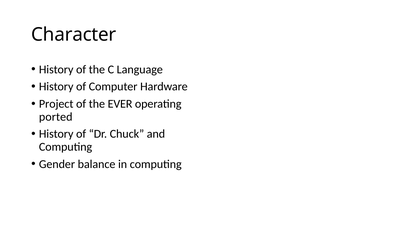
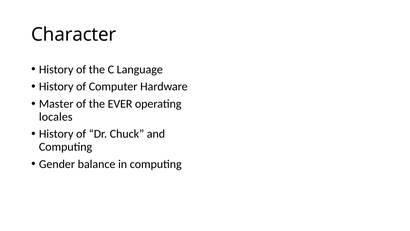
Project: Project -> Master (56, 104)
ported: ported -> locales (56, 117)
